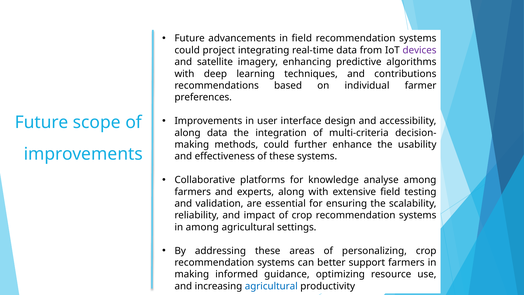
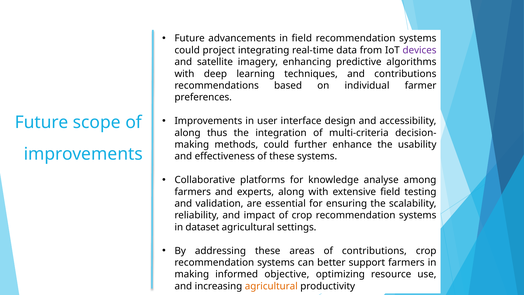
along data: data -> thus (217, 133)
in among: among -> dataset (202, 227)
of personalizing: personalizing -> contributions (374, 251)
guidance: guidance -> objective (287, 274)
agricultural colour: blue -> orange (271, 286)
